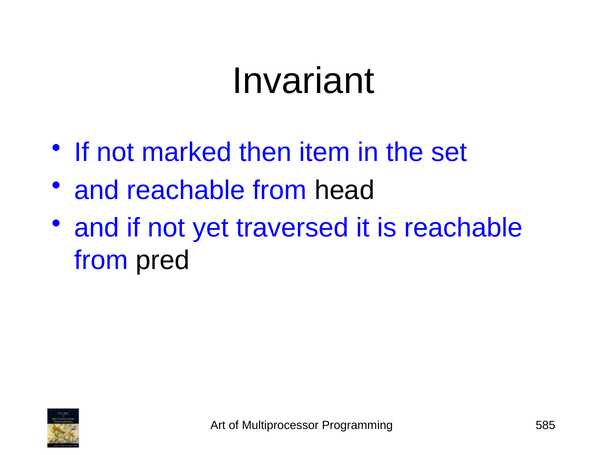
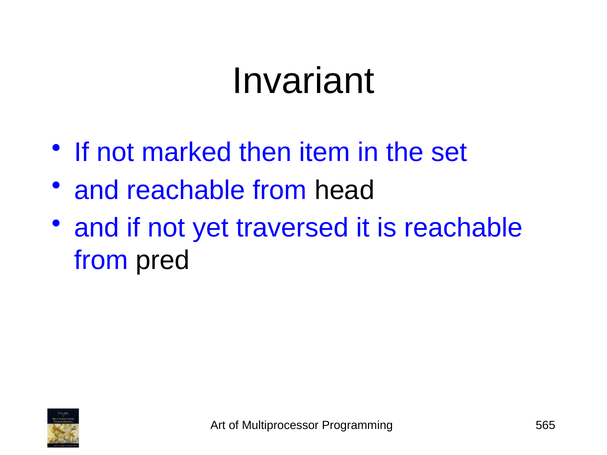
585: 585 -> 565 (546, 426)
